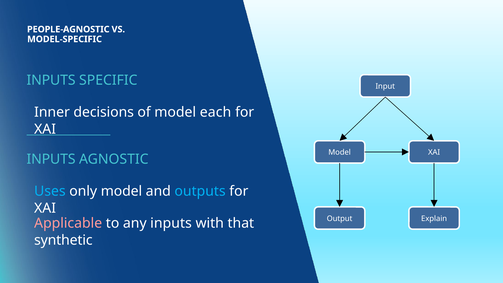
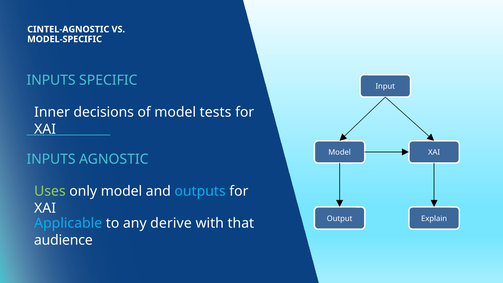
PEOPLE-AGNOSTIC: PEOPLE-AGNOSTIC -> CINTEL-AGNOSTIC (68, 29)
each: each -> tests (216, 112)
Uses colour: light blue -> light green (50, 191)
Applicable colour: pink -> light blue (68, 223)
any inputs: inputs -> derive (171, 223)
synthetic: synthetic -> audience (63, 240)
